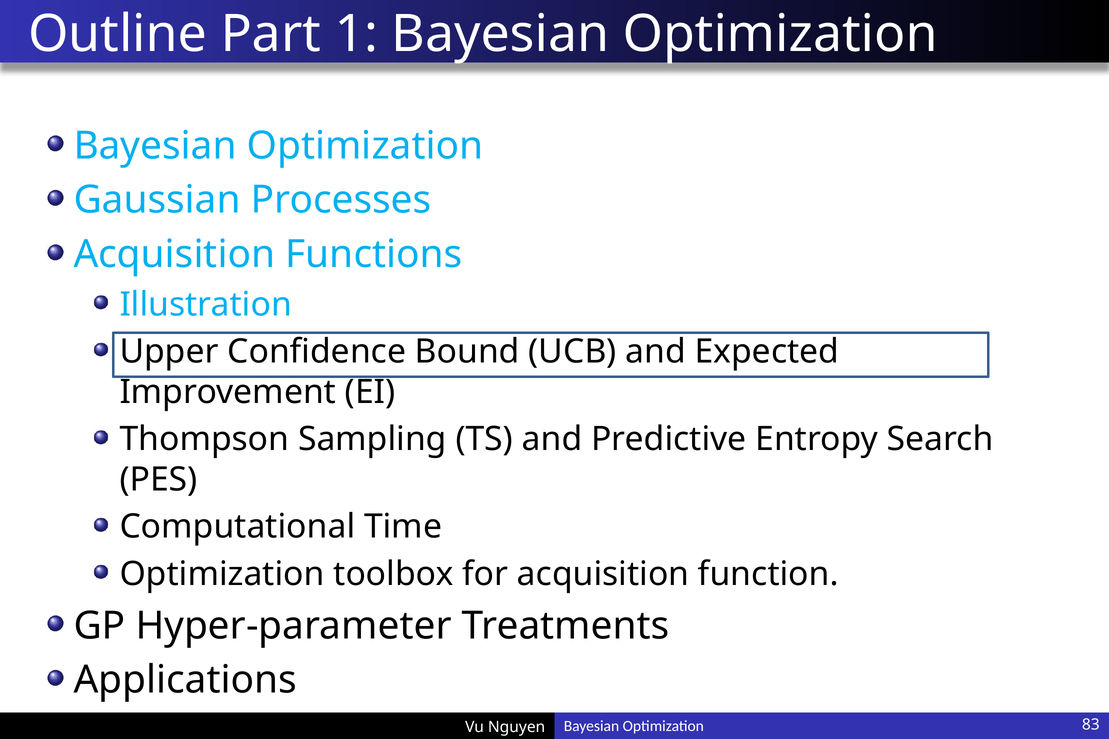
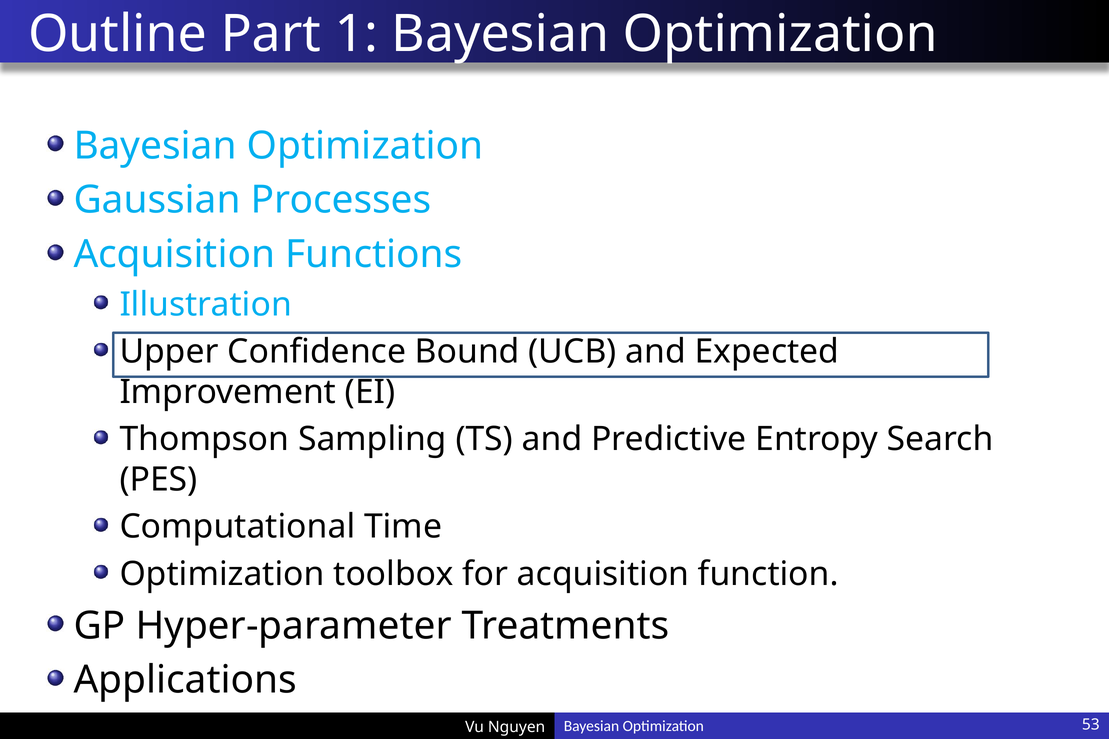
83: 83 -> 53 (1091, 725)
